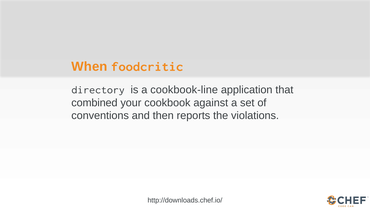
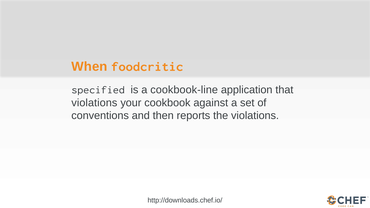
directory: directory -> specified (98, 90)
combined: combined -> violations (94, 103)
